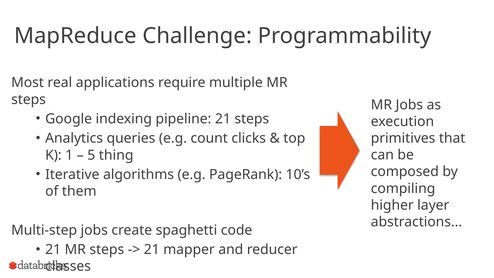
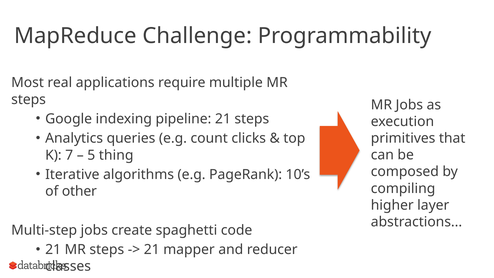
1: 1 -> 7 (69, 155)
them: them -> other (79, 191)
